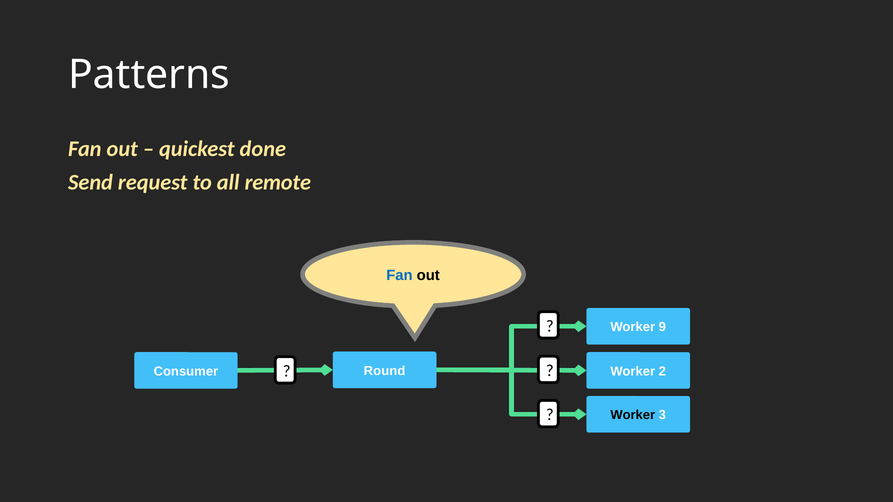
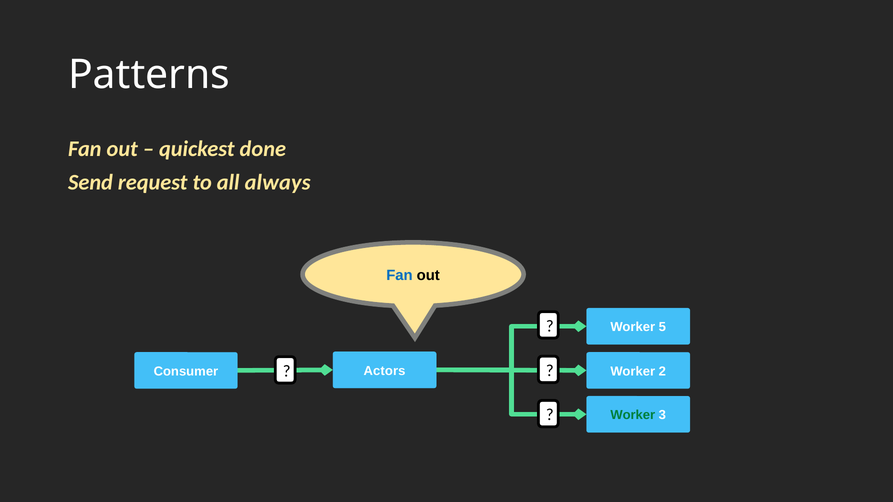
remote: remote -> always (278, 182)
9: 9 -> 5 (662, 327)
Round: Round -> Actors (385, 371)
Worker colour: black -> green (633, 415)
